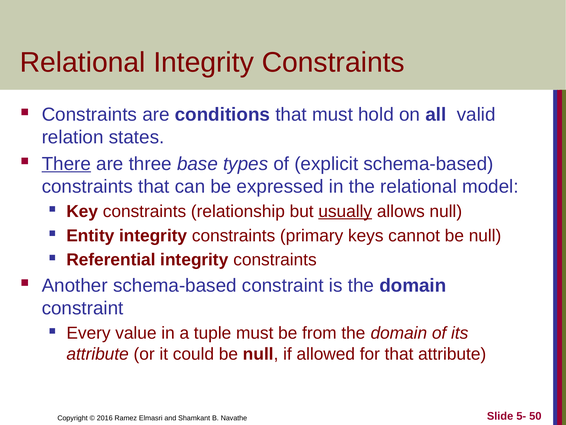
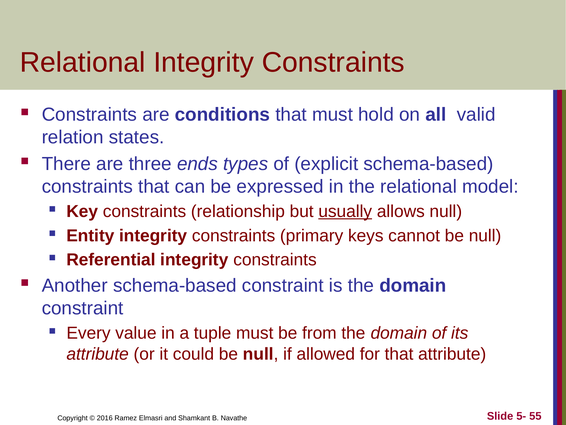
There underline: present -> none (66, 164)
base: base -> ends (197, 164)
50: 50 -> 55 (535, 416)
